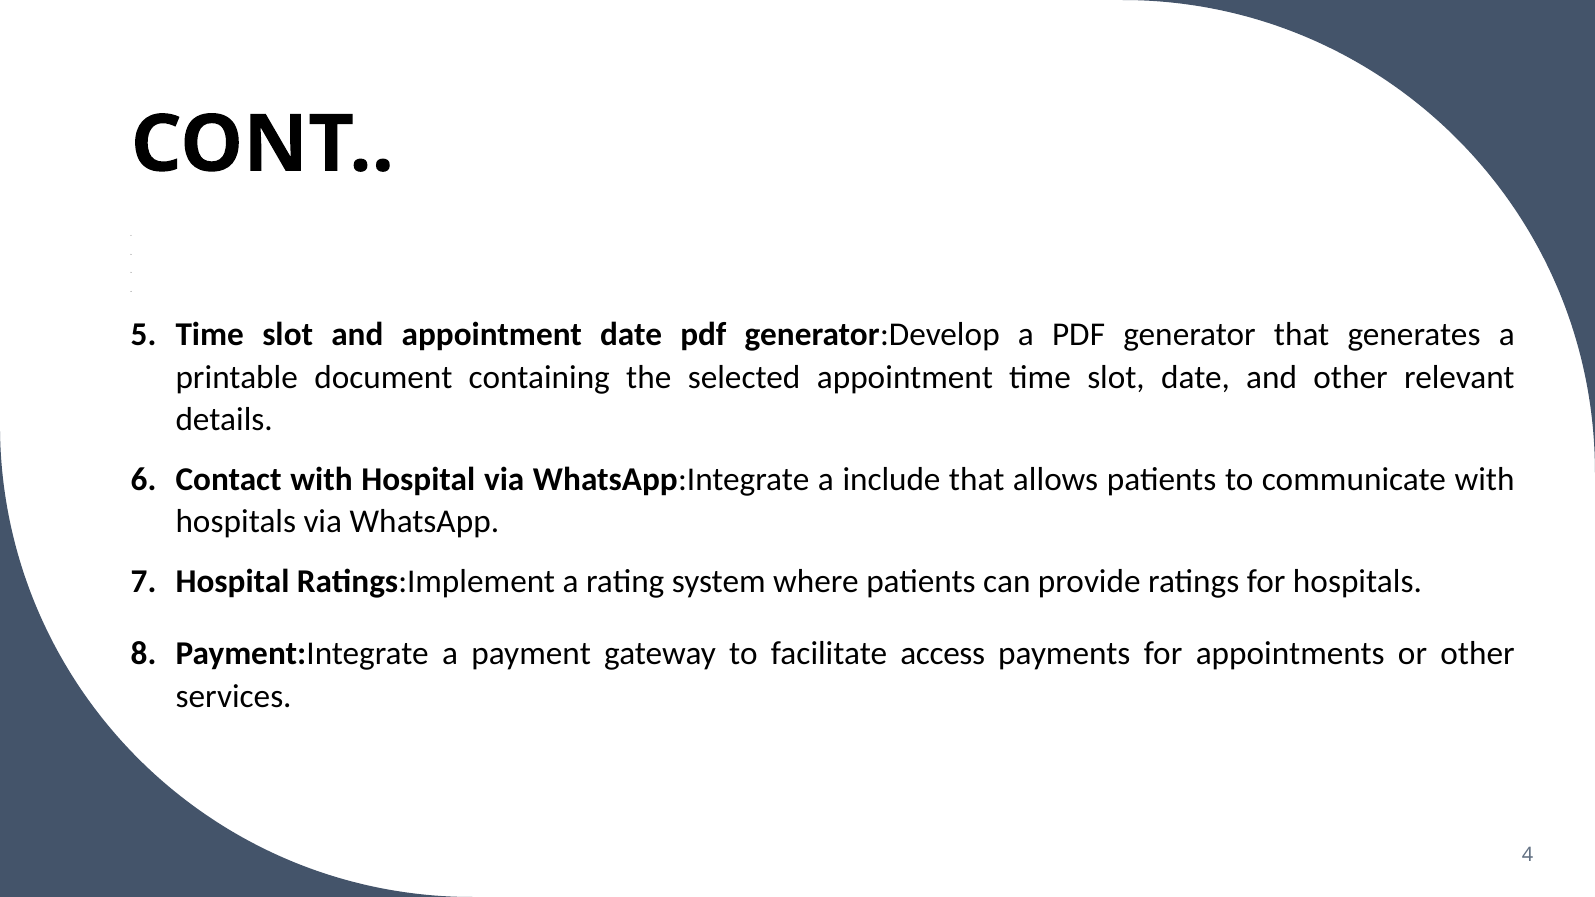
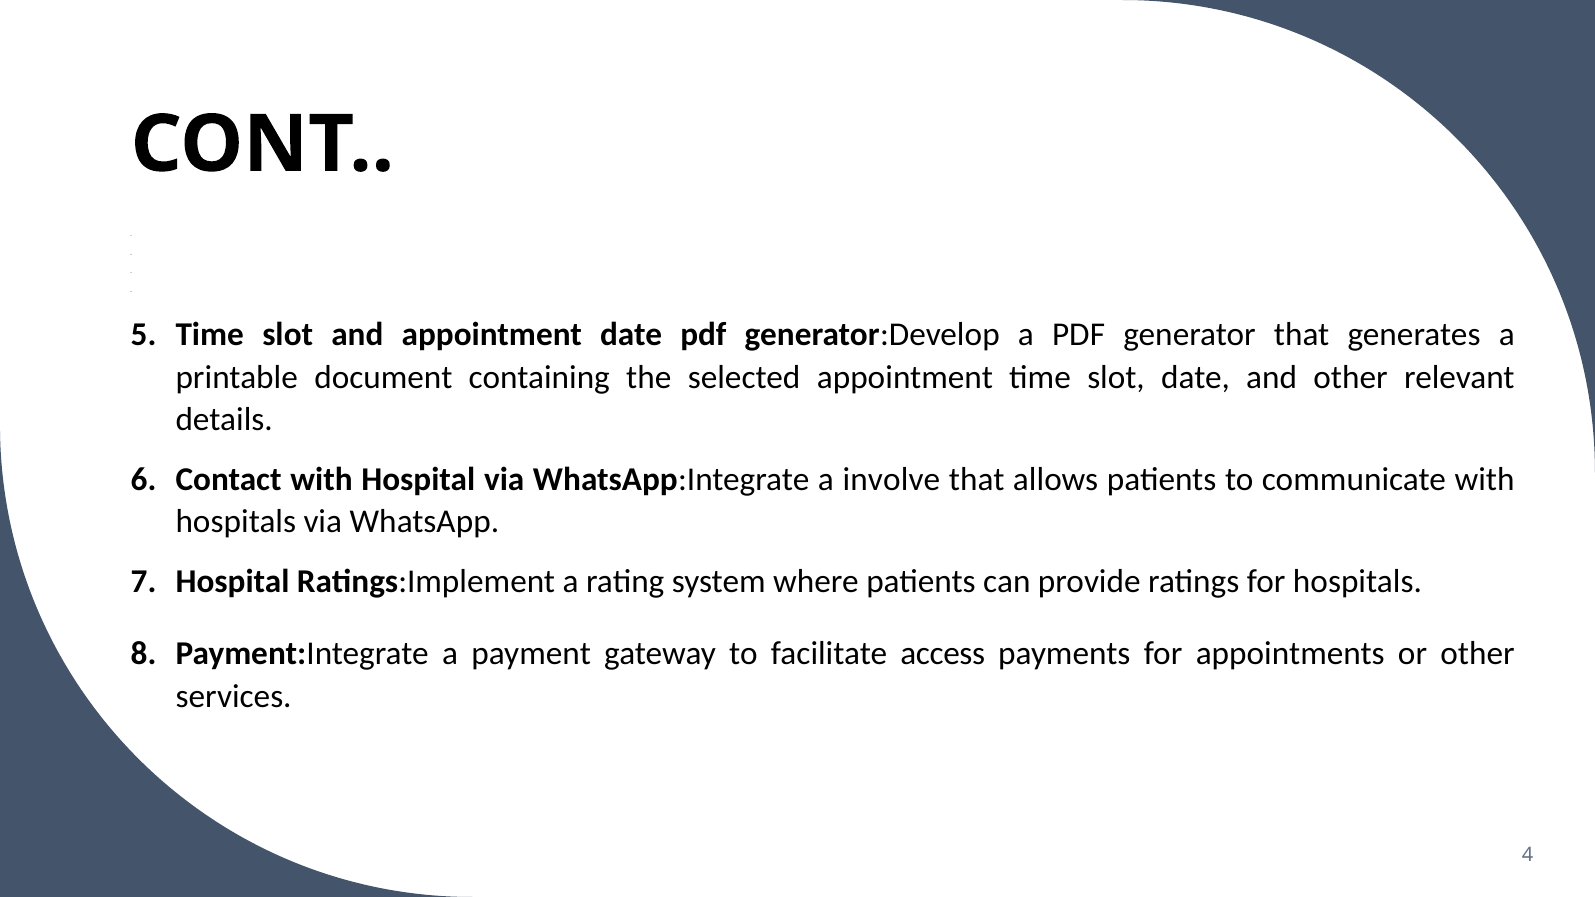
include: include -> involve (891, 479)
